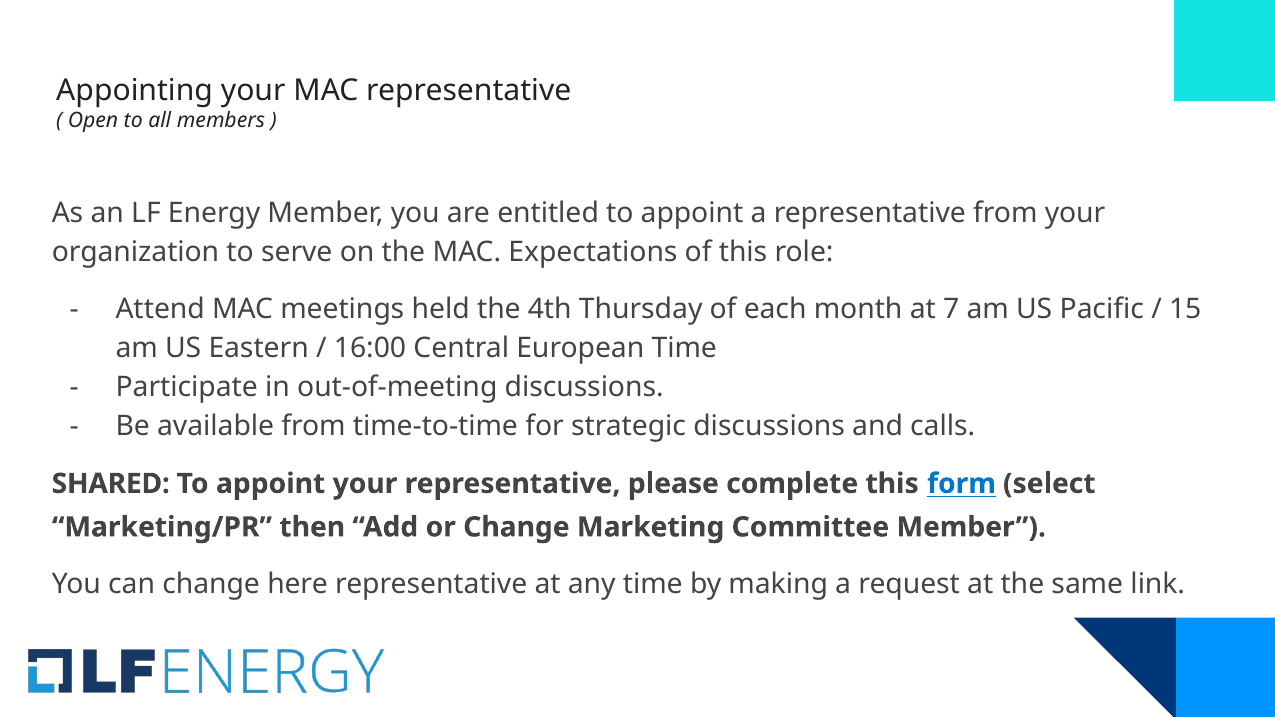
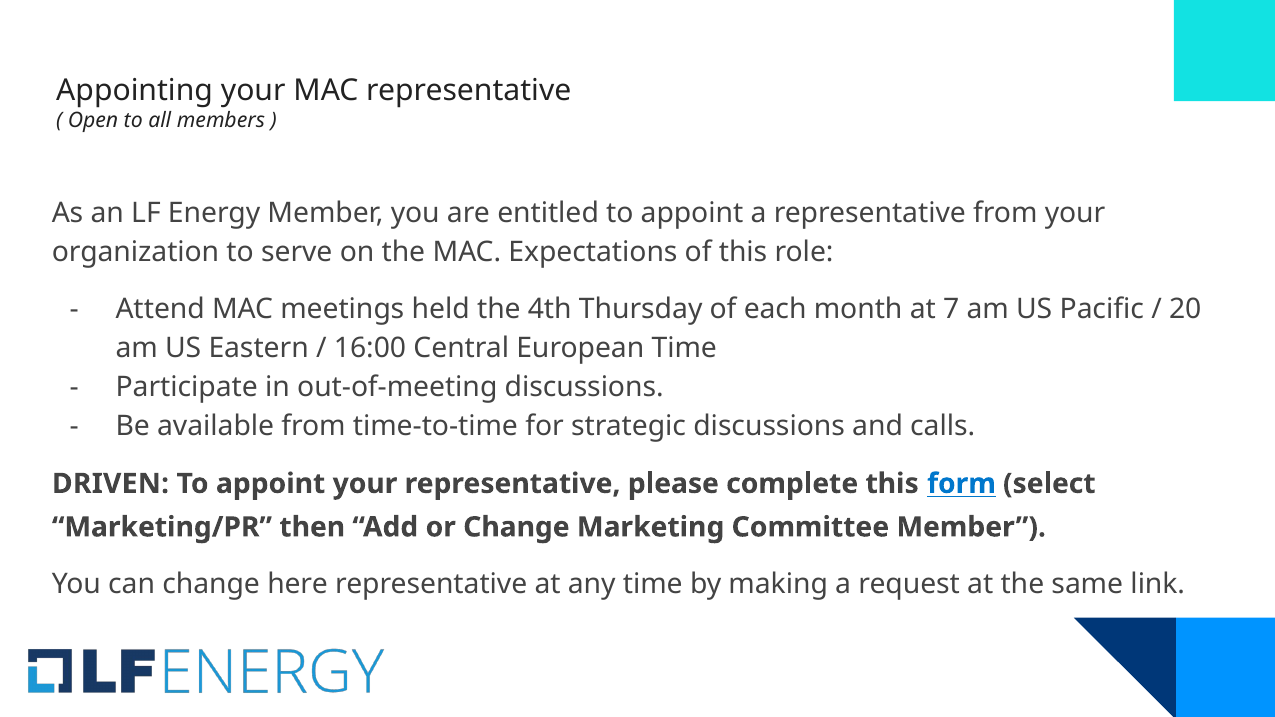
15: 15 -> 20 (1185, 309)
SHARED: SHARED -> DRIVEN (110, 484)
